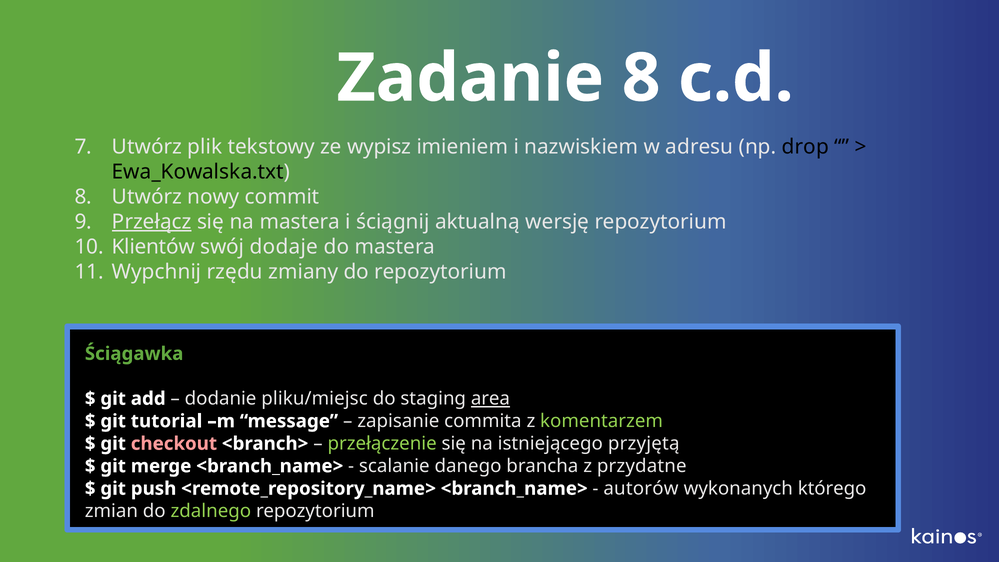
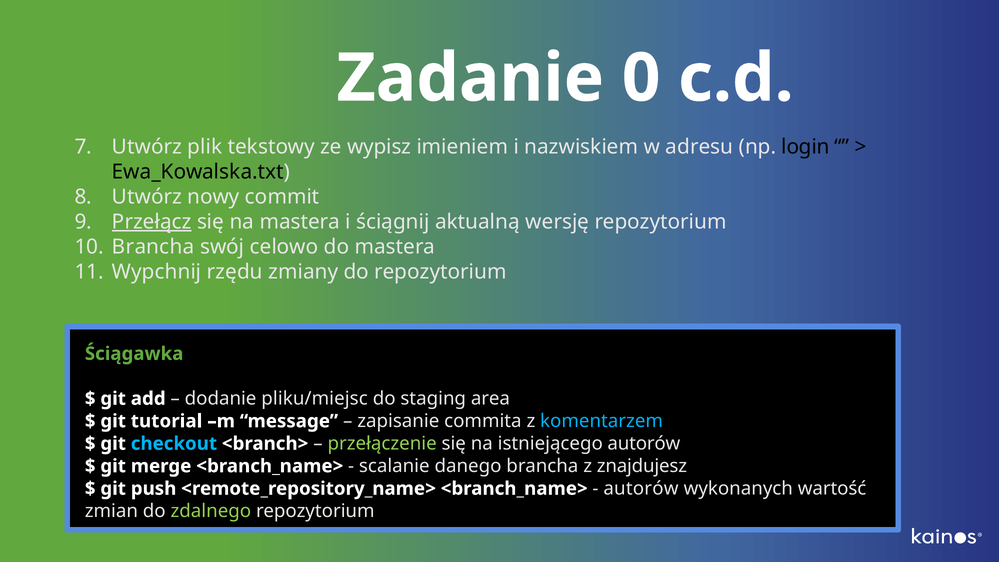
Zadanie 8: 8 -> 0 (641, 78)
drop: drop -> login (806, 147)
Klientów: Klientów -> Brancha (153, 247)
dodaje: dodaje -> celowo (284, 247)
area underline: present -> none (490, 399)
komentarzem colour: light green -> light blue (602, 421)
checkout colour: pink -> light blue (174, 444)
istniejącego przyjętą: przyjętą -> autorów (644, 444)
przydatne: przydatne -> znajdujesz (642, 466)
którego: którego -> wartość (832, 489)
